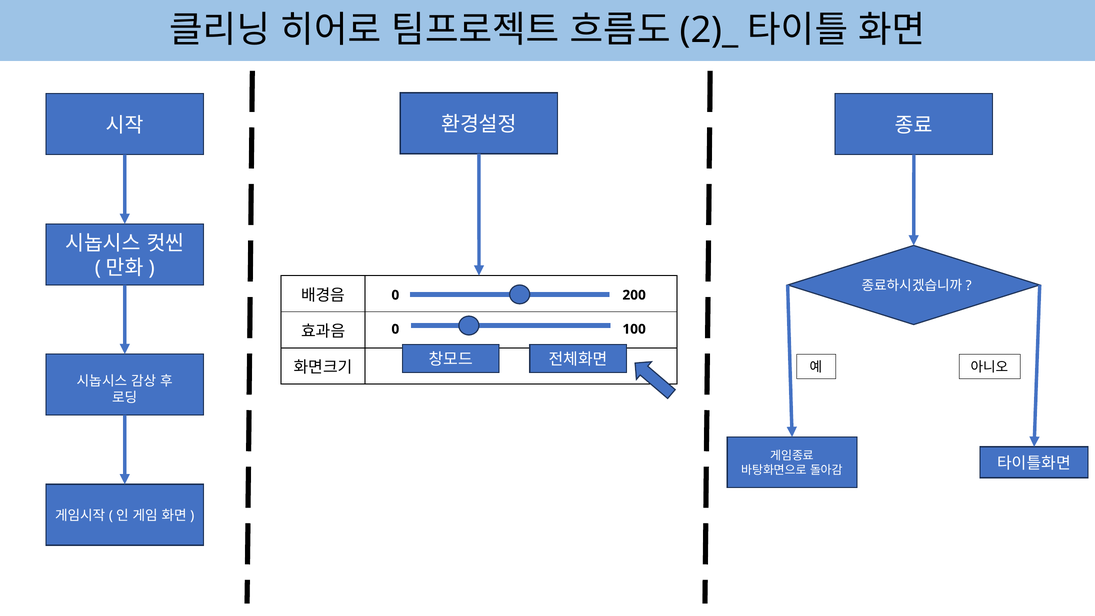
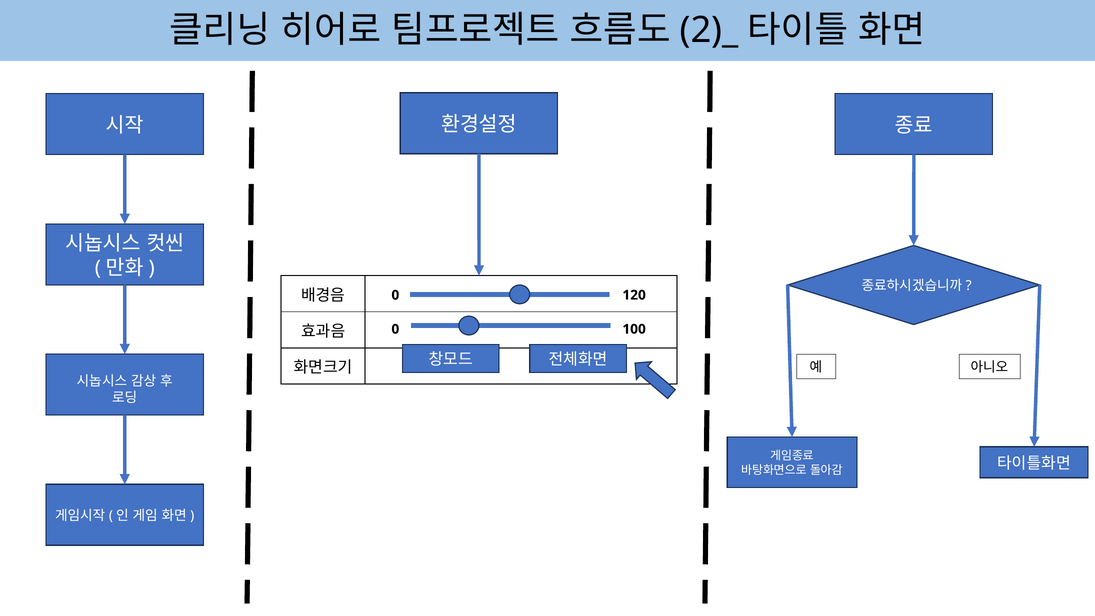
200: 200 -> 120 (634, 295)
